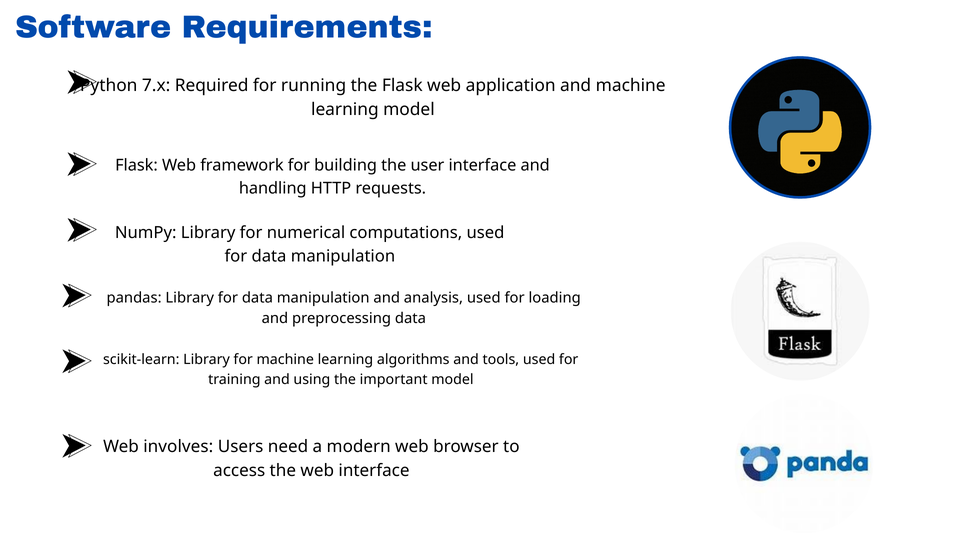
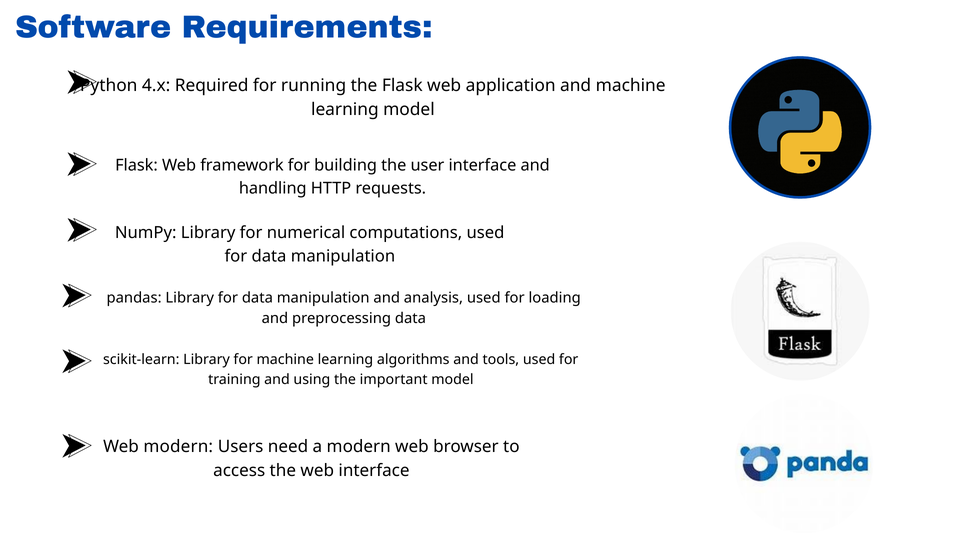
7.x: 7.x -> 4.x (156, 85)
Web involves: involves -> modern (178, 446)
